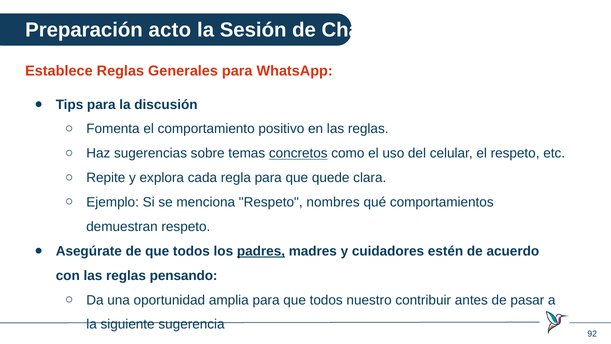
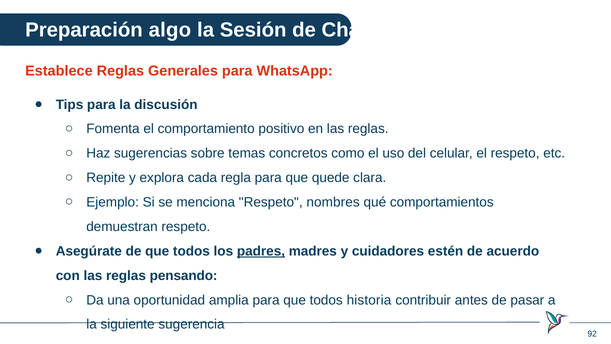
acto: acto -> algo (170, 30)
concretos underline: present -> none (298, 153)
nuestro: nuestro -> historia (369, 300)
